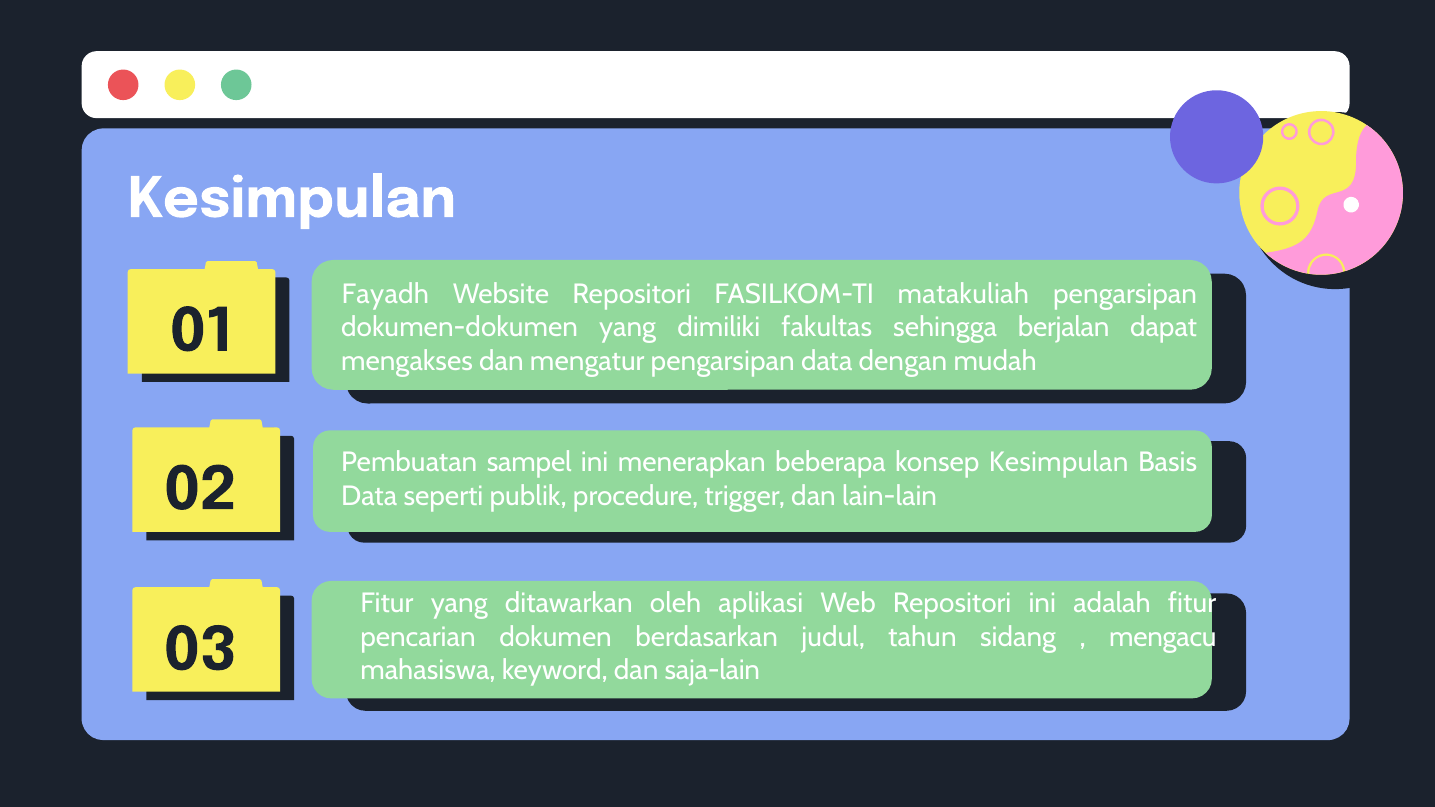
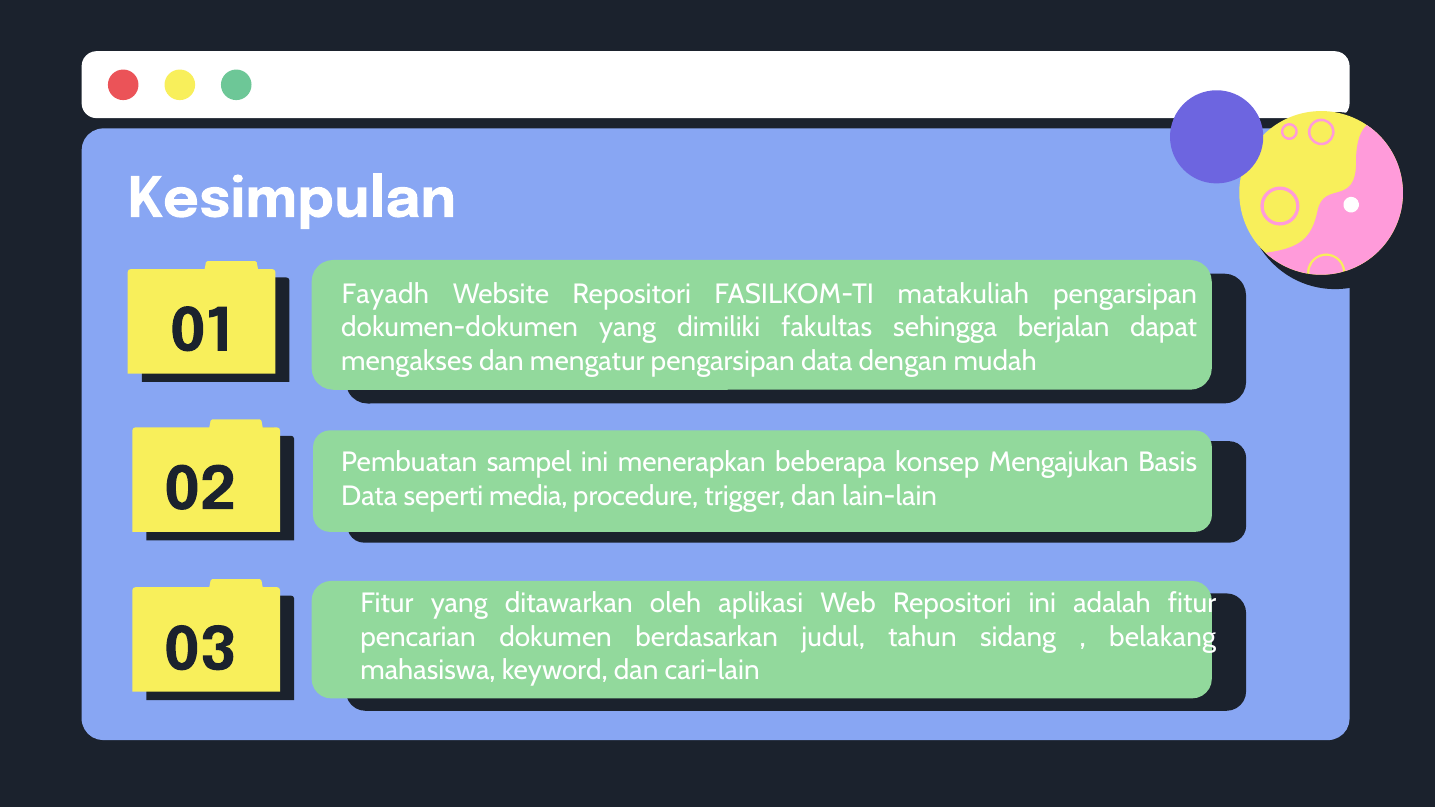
konsep Kesimpulan: Kesimpulan -> Mengajukan (1059, 463)
publik: publik -> media (528, 496)
mengacu: mengacu -> belakang (1163, 637)
saja-lain: saja-lain -> cari-lain (712, 670)
